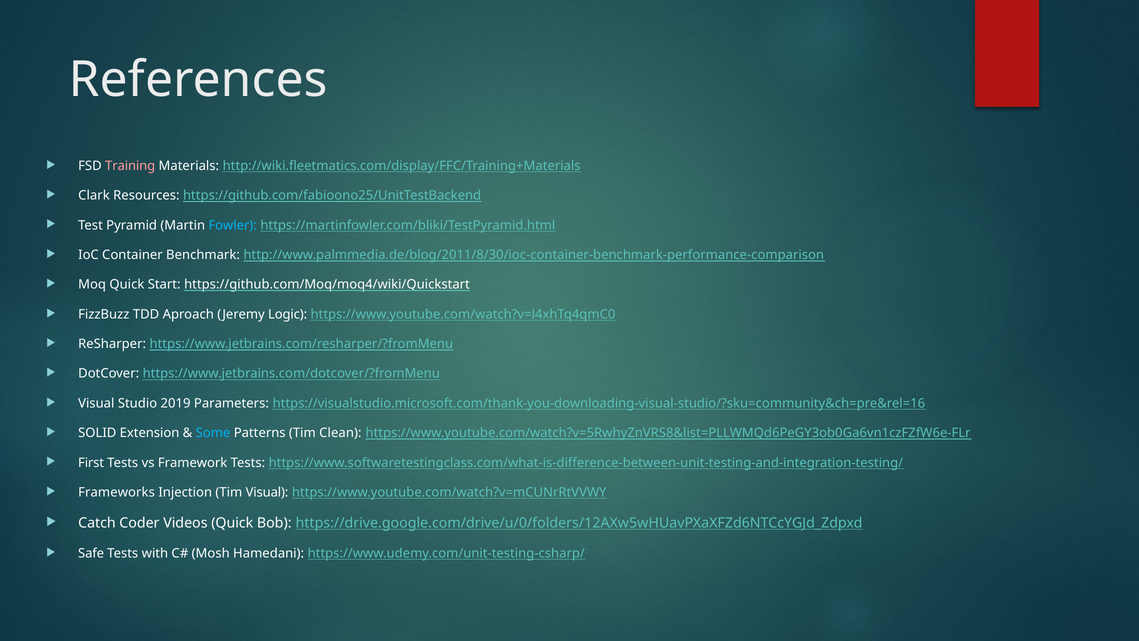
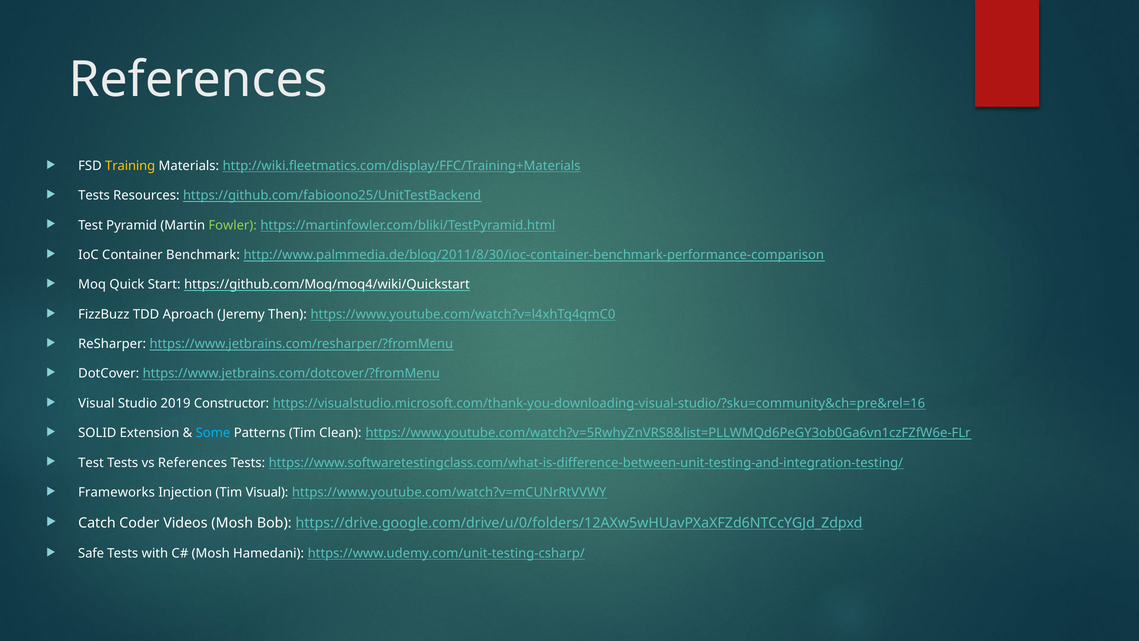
Training colour: pink -> yellow (130, 166)
Clark: Clark -> Tests (94, 195)
Fowler colour: light blue -> light green (233, 225)
Logic: Logic -> Then (287, 314)
Parameters: Parameters -> Constructor (232, 403)
First: First -> Test (91, 462)
vs Framework: Framework -> References (193, 462)
Videos Quick: Quick -> Mosh (232, 523)
